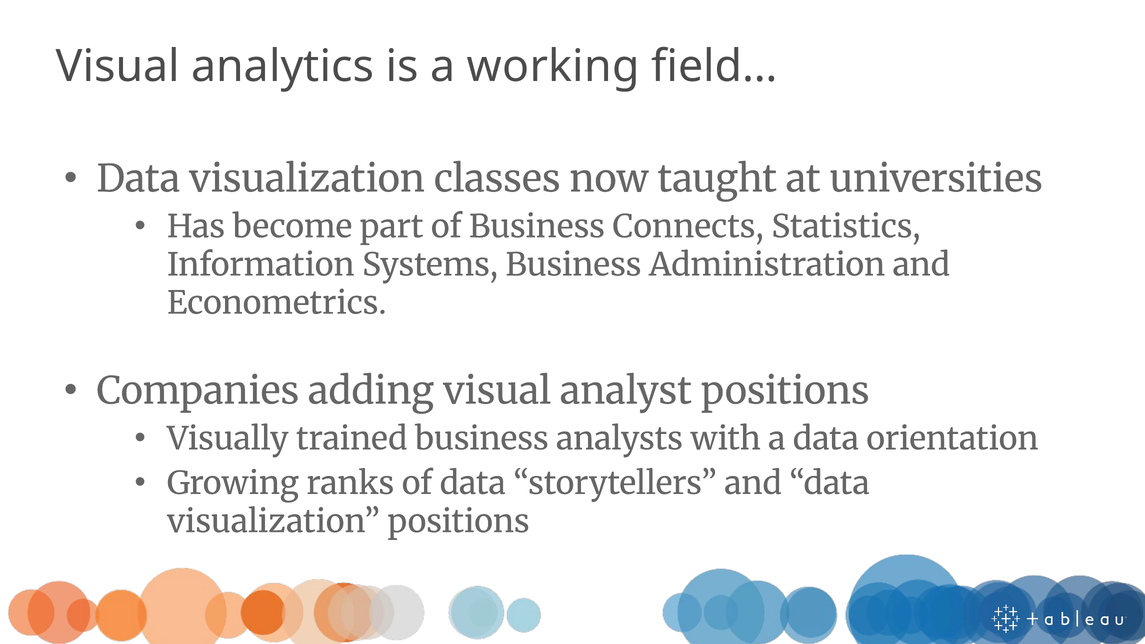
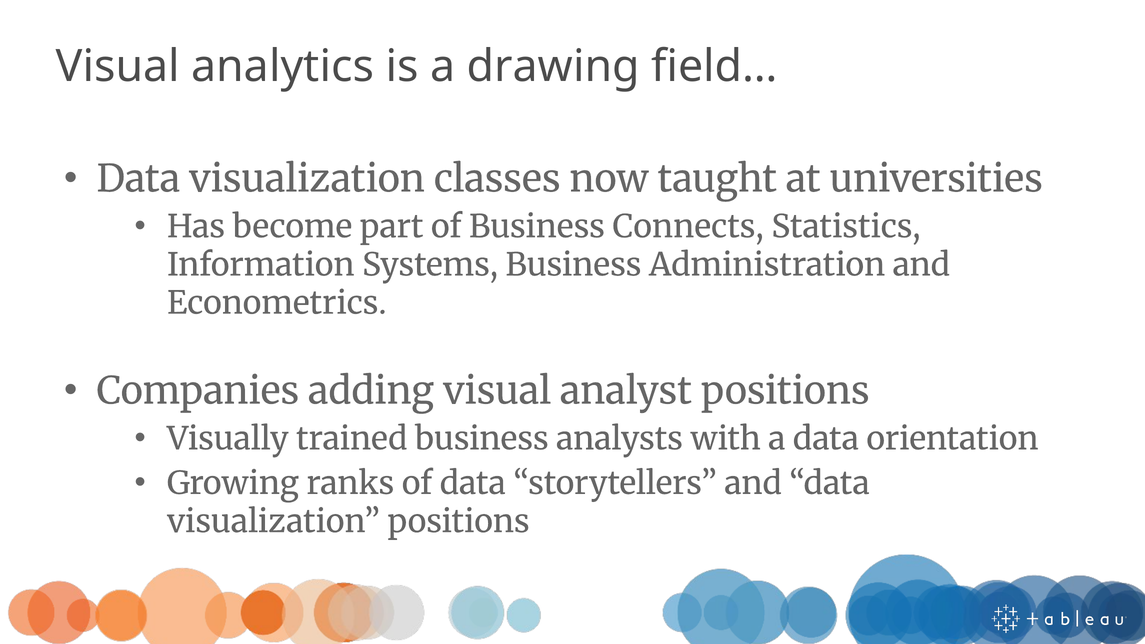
working: working -> drawing (553, 67)
